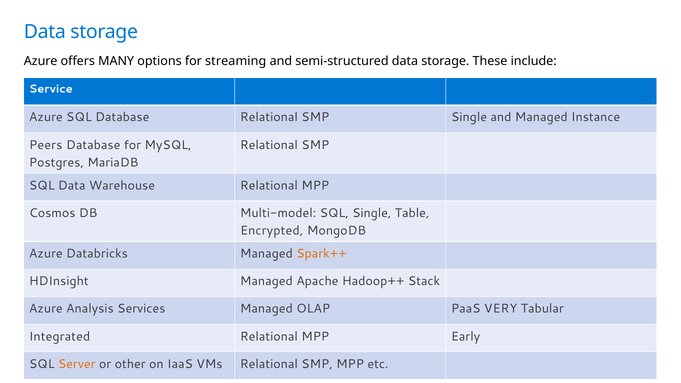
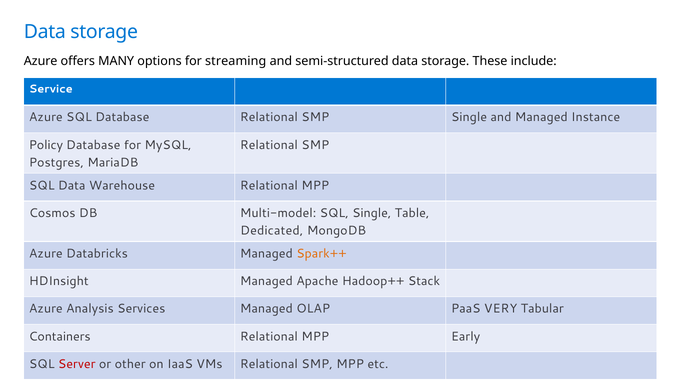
Peers: Peers -> Policy (46, 145)
Encrypted: Encrypted -> Dedicated (272, 231)
Integrated: Integrated -> Containers (60, 337)
Server colour: orange -> red (77, 364)
